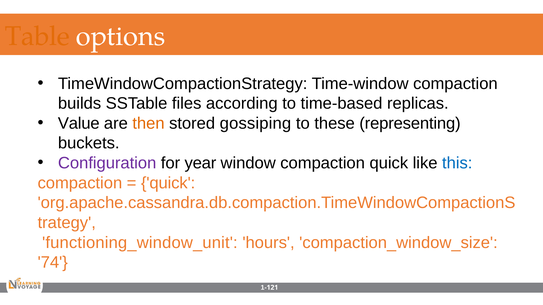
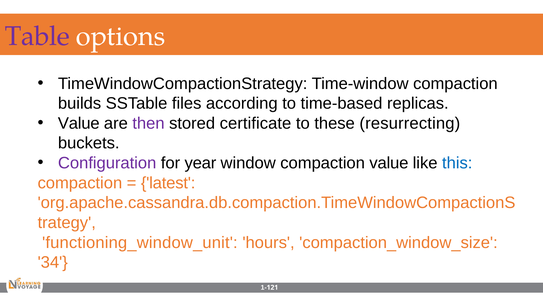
Table colour: orange -> purple (37, 36)
then colour: orange -> purple (148, 123)
gossiping: gossiping -> certificate (255, 123)
representing: representing -> resurrecting (410, 123)
compaction quick: quick -> value (389, 163)
quick: quick -> latest (168, 183)
74: 74 -> 34 (53, 263)
